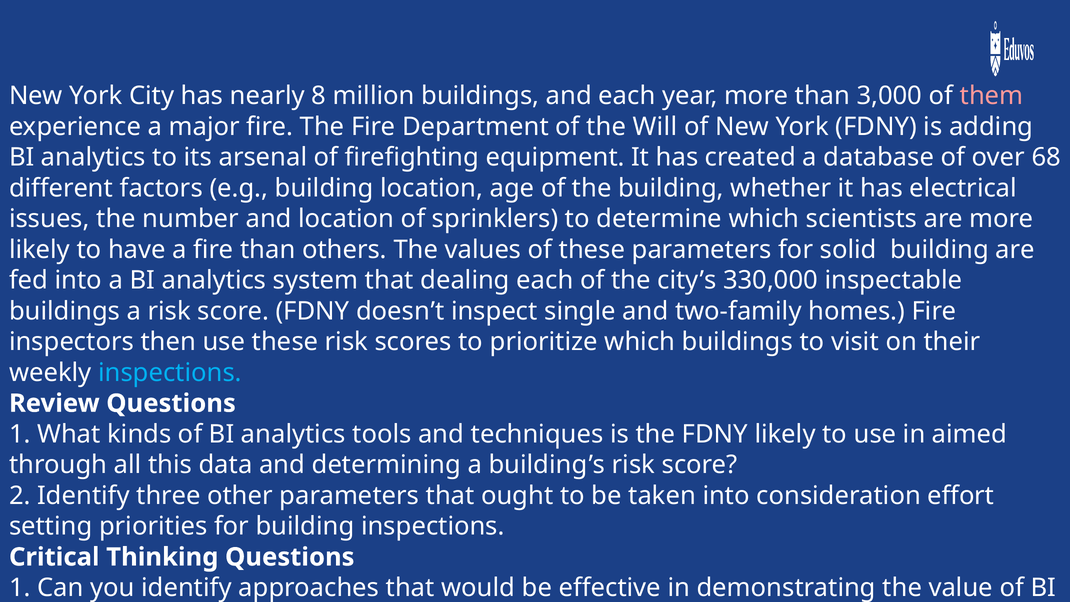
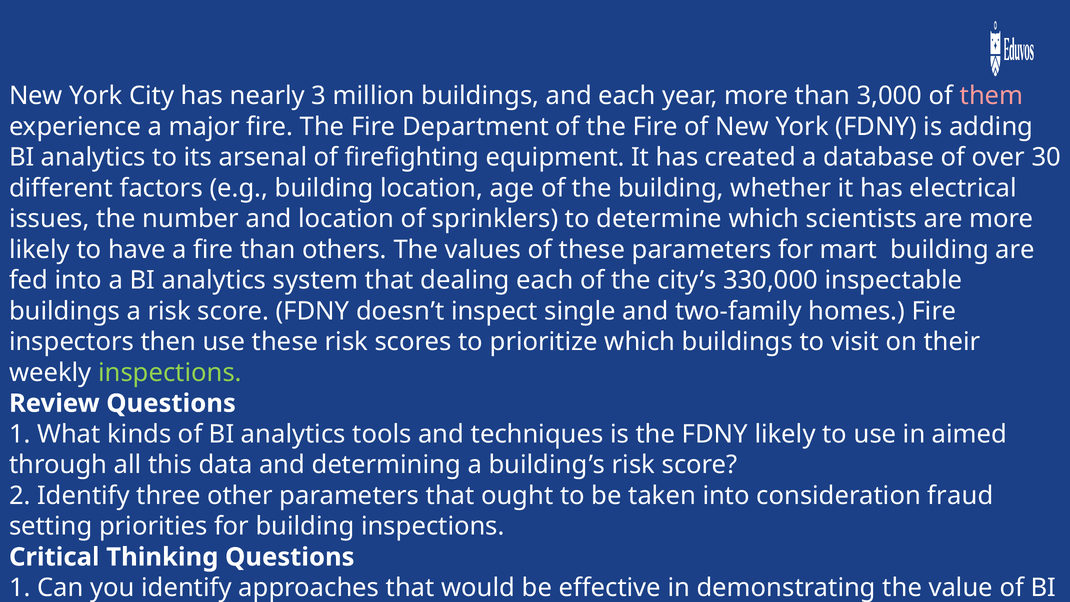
8: 8 -> 3 (319, 96)
of the Will: Will -> Fire (655, 127)
68: 68 -> 30 (1046, 157)
solid: solid -> mart (848, 250)
inspections colour: light blue -> light green (170, 373)
effort: effort -> fraud (961, 496)
